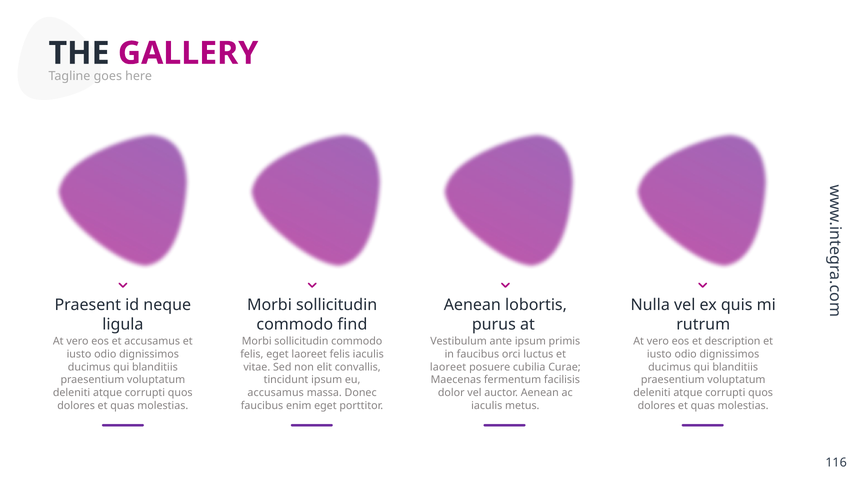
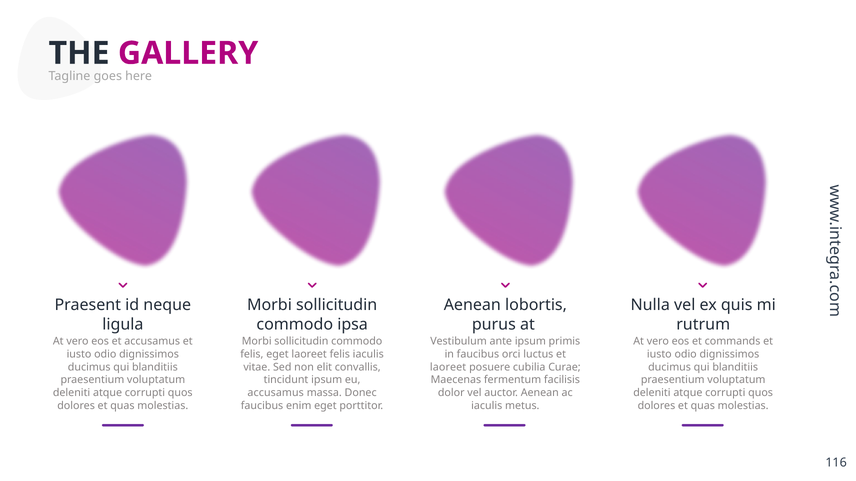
find: find -> ipsa (353, 325)
description: description -> commands (733, 342)
